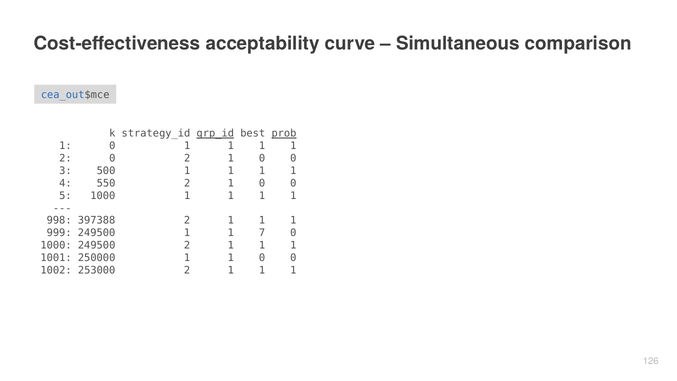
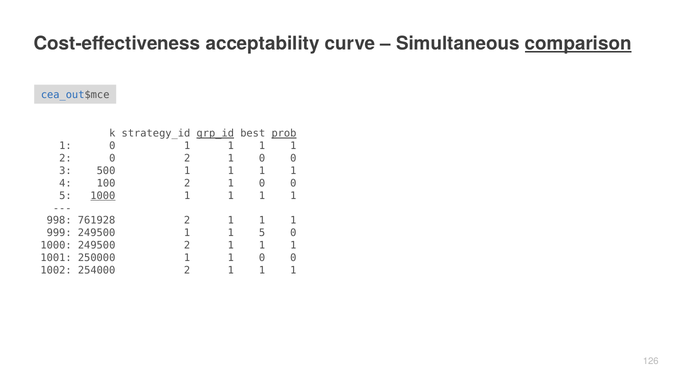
comparison underline: none -> present (578, 44)
550: 550 -> 100 (106, 183)
1000 underline: none -> present (103, 196)
397388: 397388 -> 761928 (97, 220)
1 7: 7 -> 5 (262, 233)
253000: 253000 -> 254000 (97, 270)
